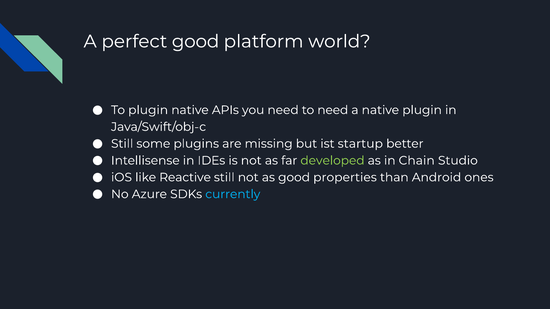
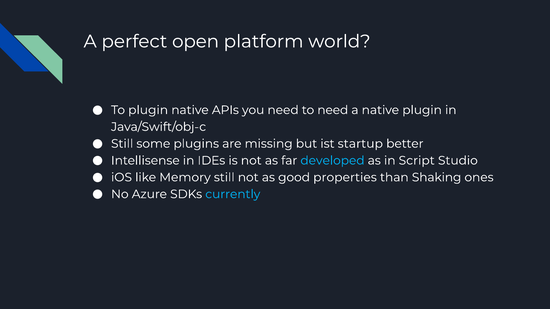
perfect good: good -> open (196, 41)
developed colour: light green -> light blue (332, 161)
Chain: Chain -> Script (417, 161)
Reactive: Reactive -> Memory (185, 178)
Android: Android -> Shaking (437, 178)
